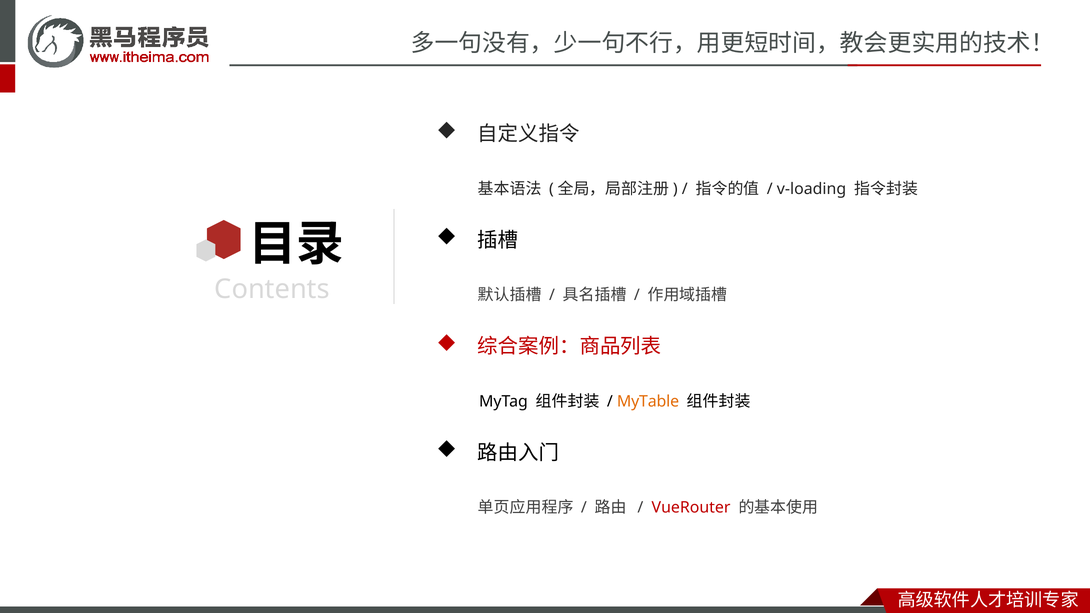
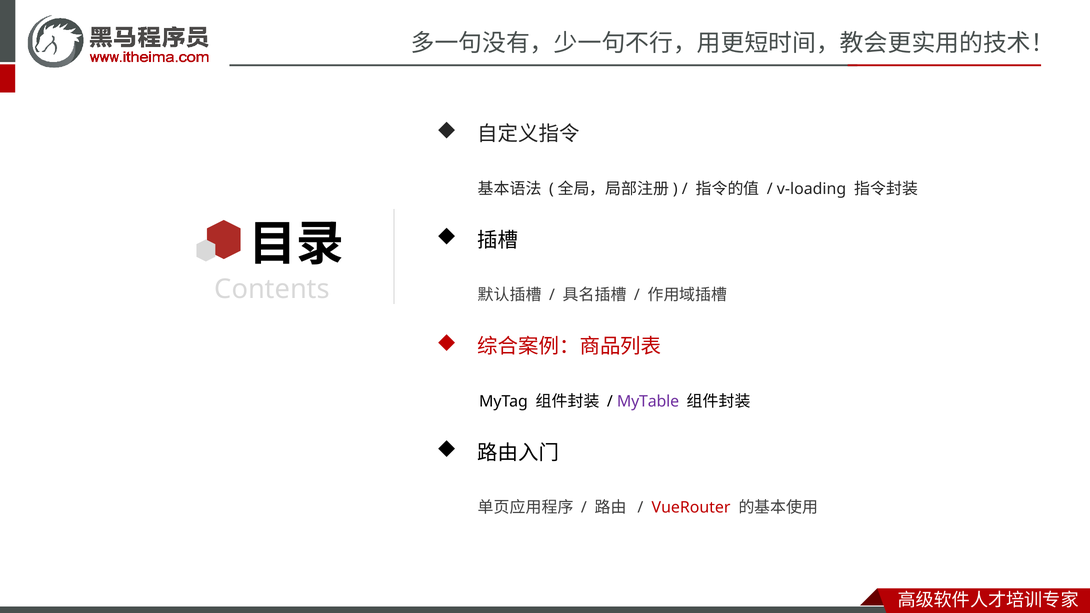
MyTable colour: orange -> purple (648, 401)
